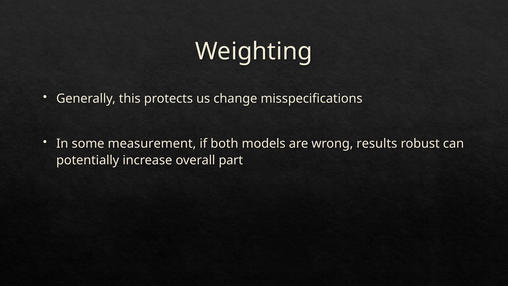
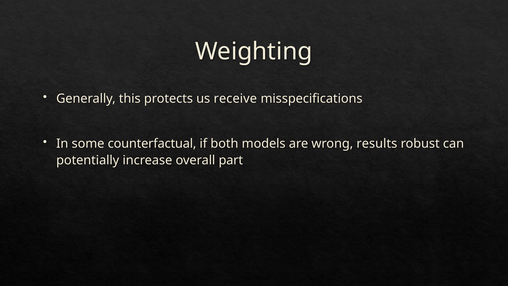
change: change -> receive (235, 98)
measurement: measurement -> counterfactual (152, 143)
